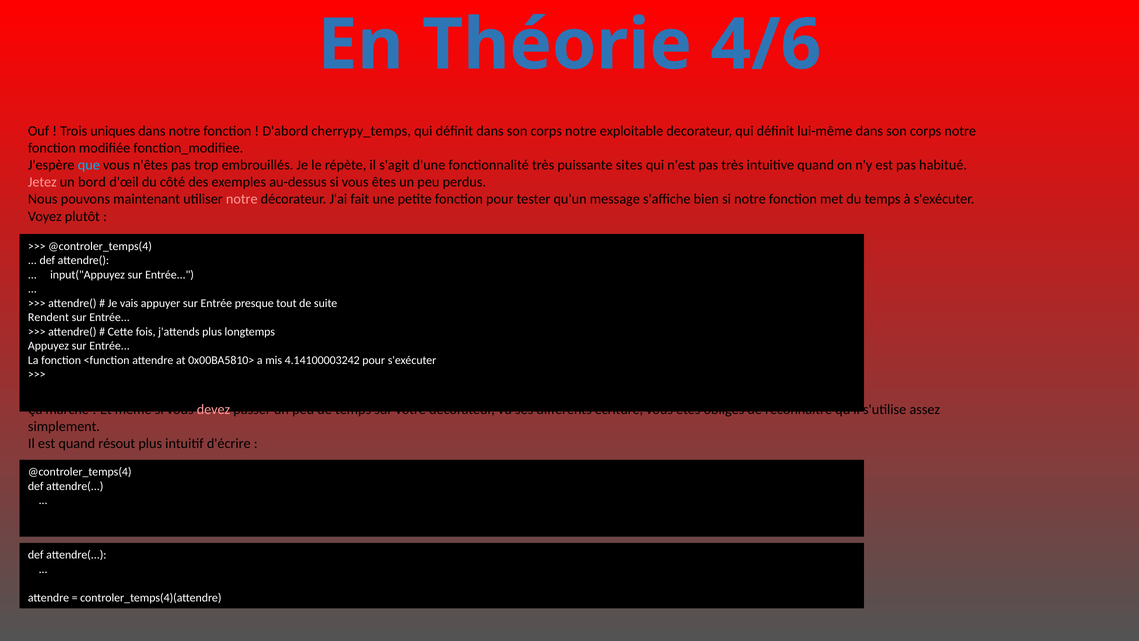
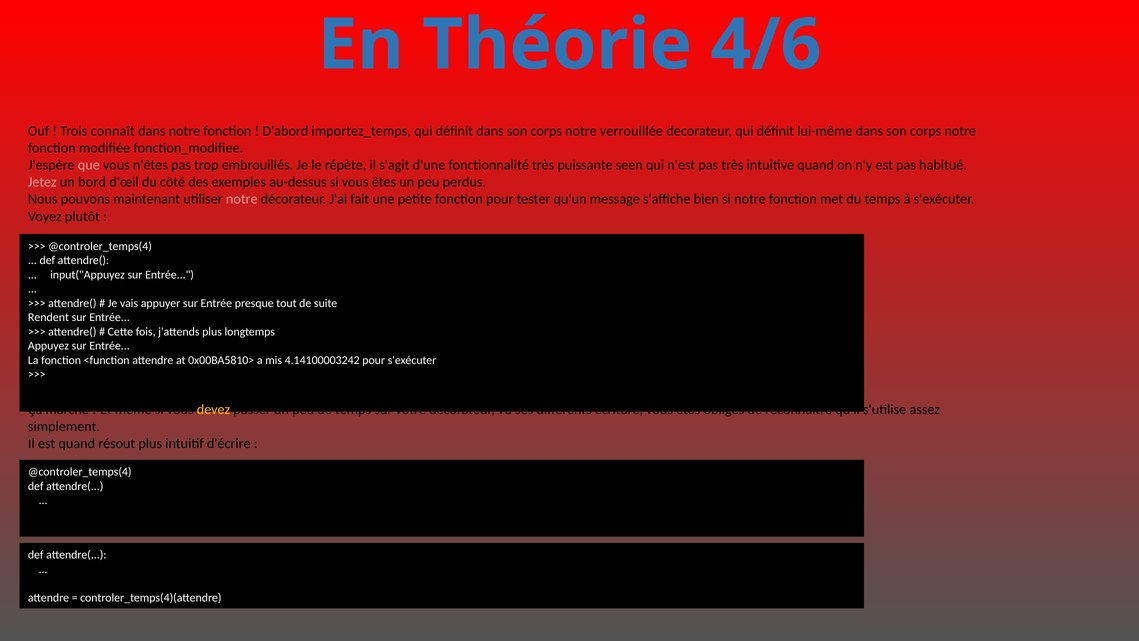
uniques: uniques -> connaît (113, 131)
cherrypy_temps: cherrypy_temps -> importez_temps (361, 131)
exploitable: exploitable -> verrouillée (631, 131)
que colour: light blue -> pink (89, 165)
sites: sites -> seen (629, 165)
devez colour: pink -> yellow (213, 409)
